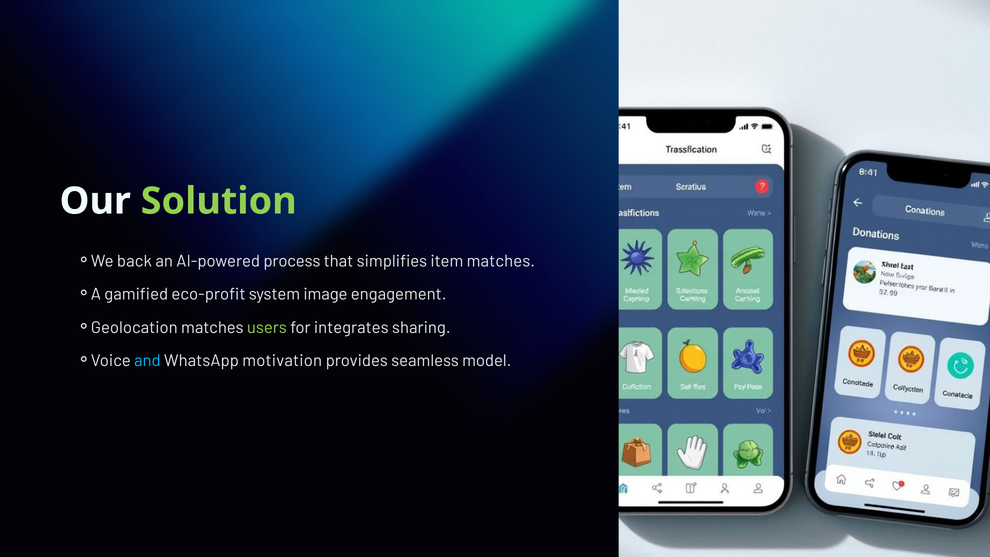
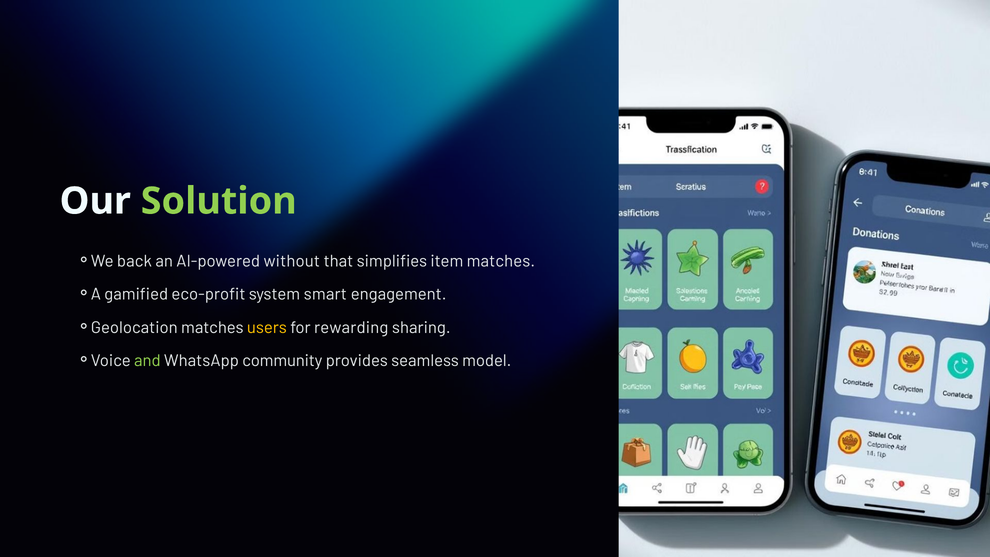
process: process -> without (292, 261)
image: image -> smart (325, 294)
users colour: light green -> yellow (267, 328)
integrates: integrates -> rewarding (351, 328)
and colour: light blue -> light green (147, 361)
motivation: motivation -> community (282, 361)
